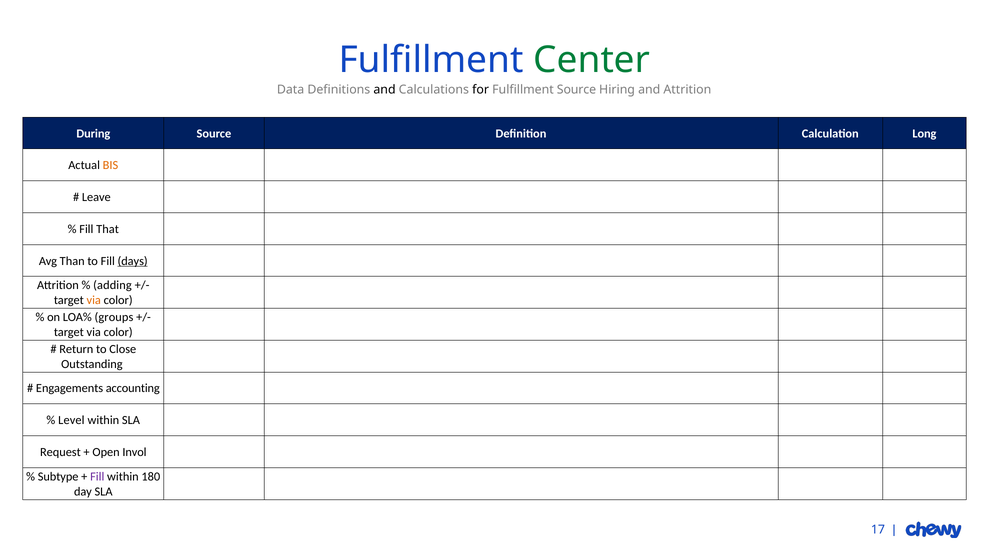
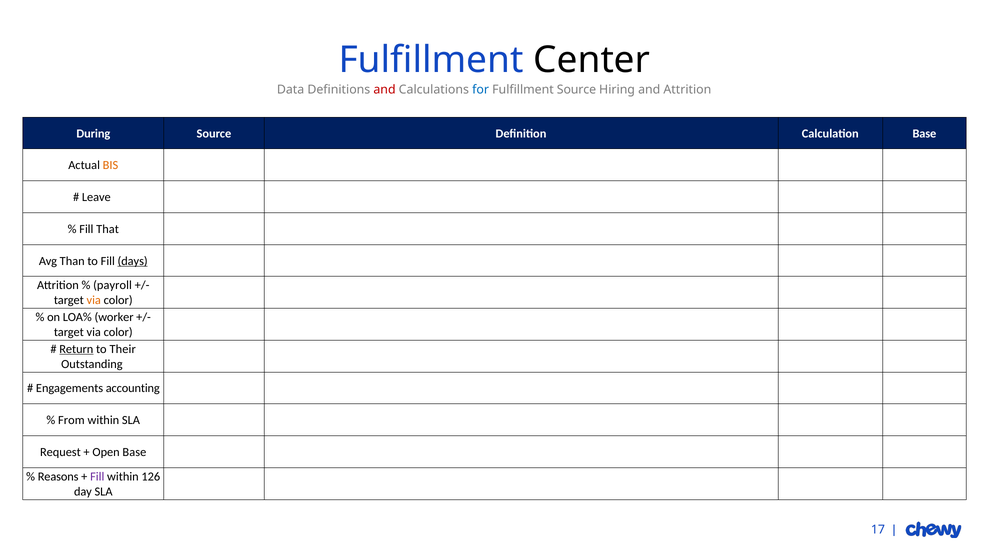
Center colour: green -> black (592, 60)
and colour: black -> red (385, 90)
for colour: black -> blue (481, 90)
Calculation Long: Long -> Base (924, 134)
adding: adding -> payroll (113, 285)
groups: groups -> worker (114, 317)
Return underline: none -> present (76, 349)
Close: Close -> Their (123, 349)
Level: Level -> From (71, 421)
Open Invol: Invol -> Base (134, 452)
Subtype: Subtype -> Reasons (58, 477)
180: 180 -> 126 (151, 477)
